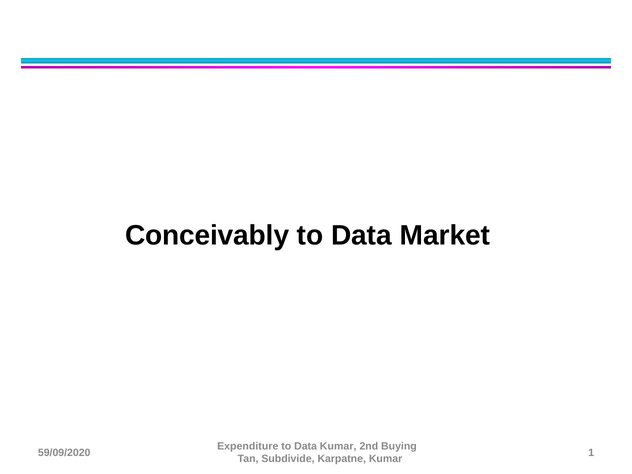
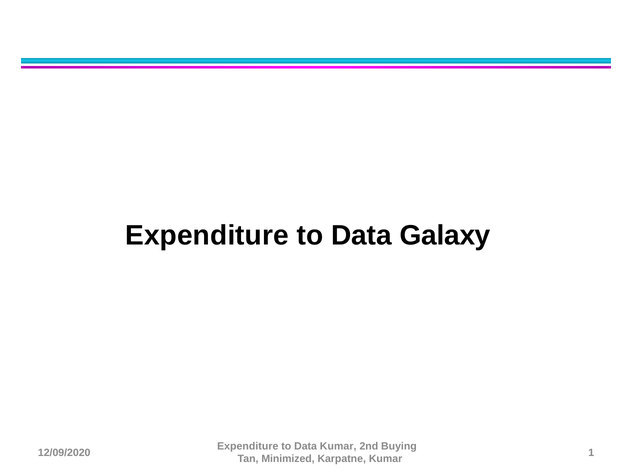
Conceivably: Conceivably -> Expenditure (207, 235)
Market: Market -> Galaxy (445, 235)
59/09/2020: 59/09/2020 -> 12/09/2020 (64, 453)
Subdivide: Subdivide -> Minimized (288, 459)
